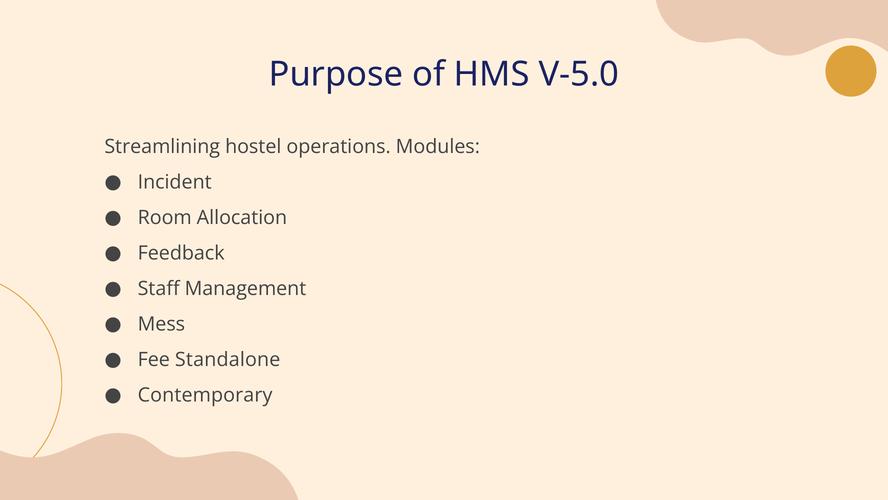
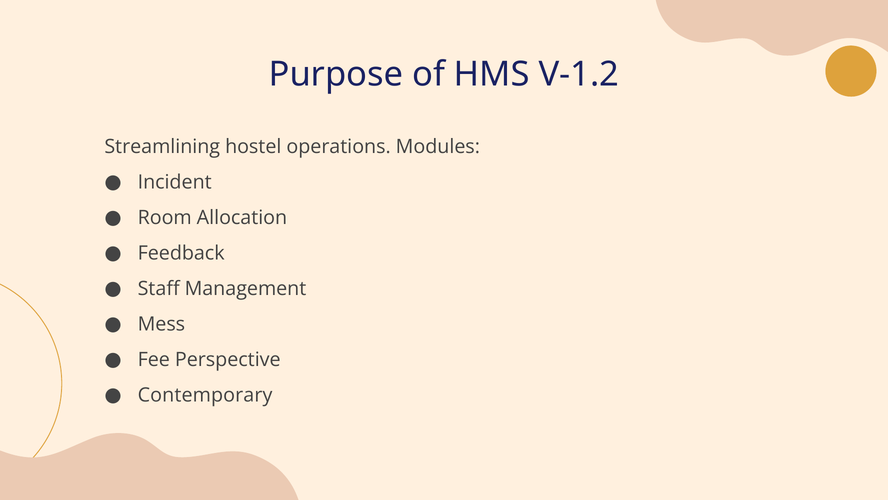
V-5.0: V-5.0 -> V-1.2 (579, 74)
Standalone: Standalone -> Perspective (228, 359)
